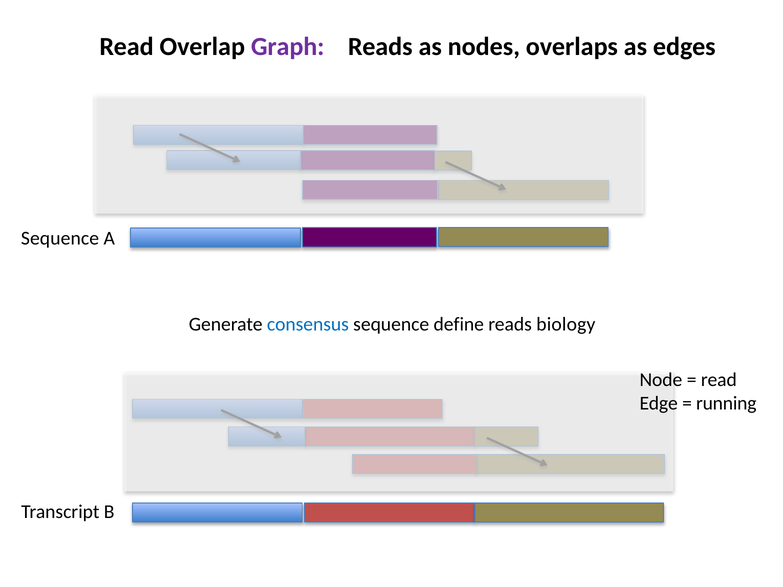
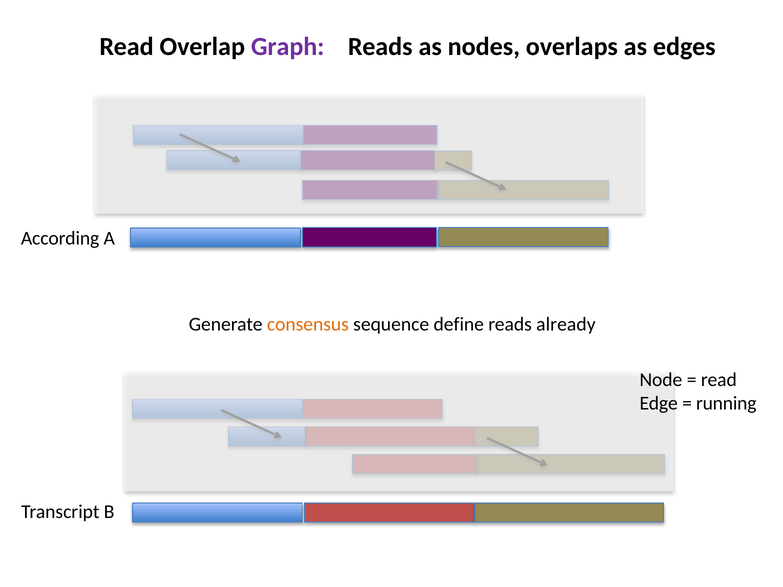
Sequence: Sequence -> According (60, 239)
consensus colour: blue -> orange (308, 324)
biology: biology -> already (566, 324)
